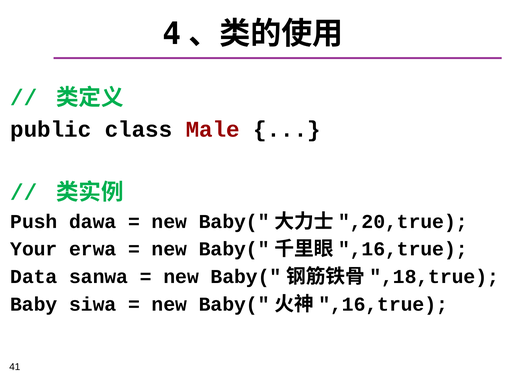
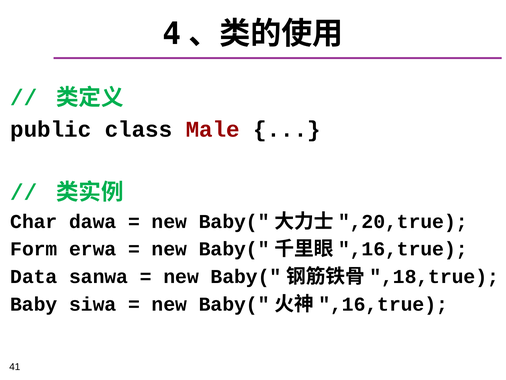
Push: Push -> Char (34, 221)
Your: Your -> Form (34, 249)
